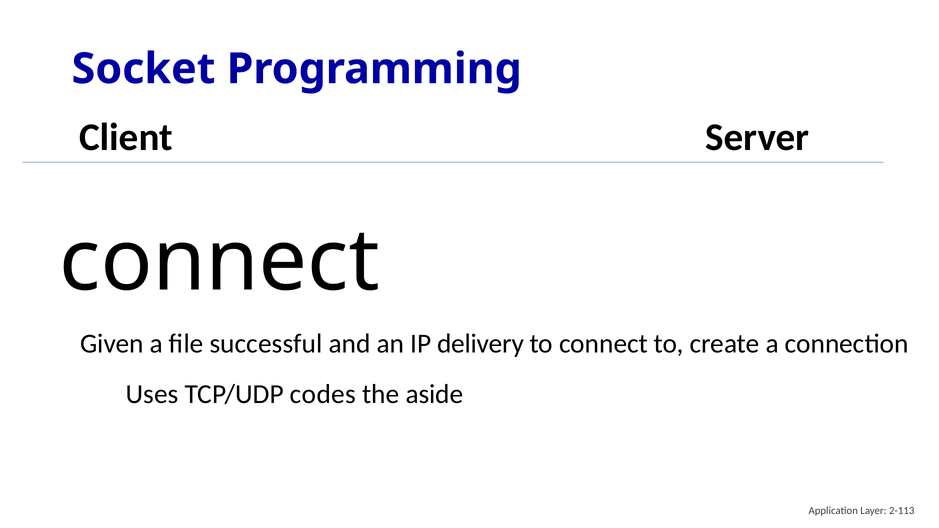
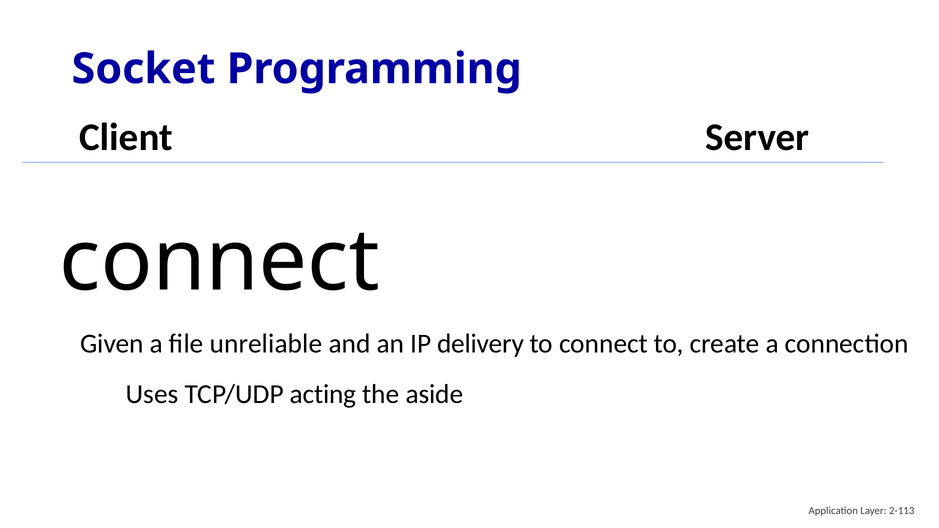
successful: successful -> unreliable (266, 344)
codes: codes -> acting (323, 394)
